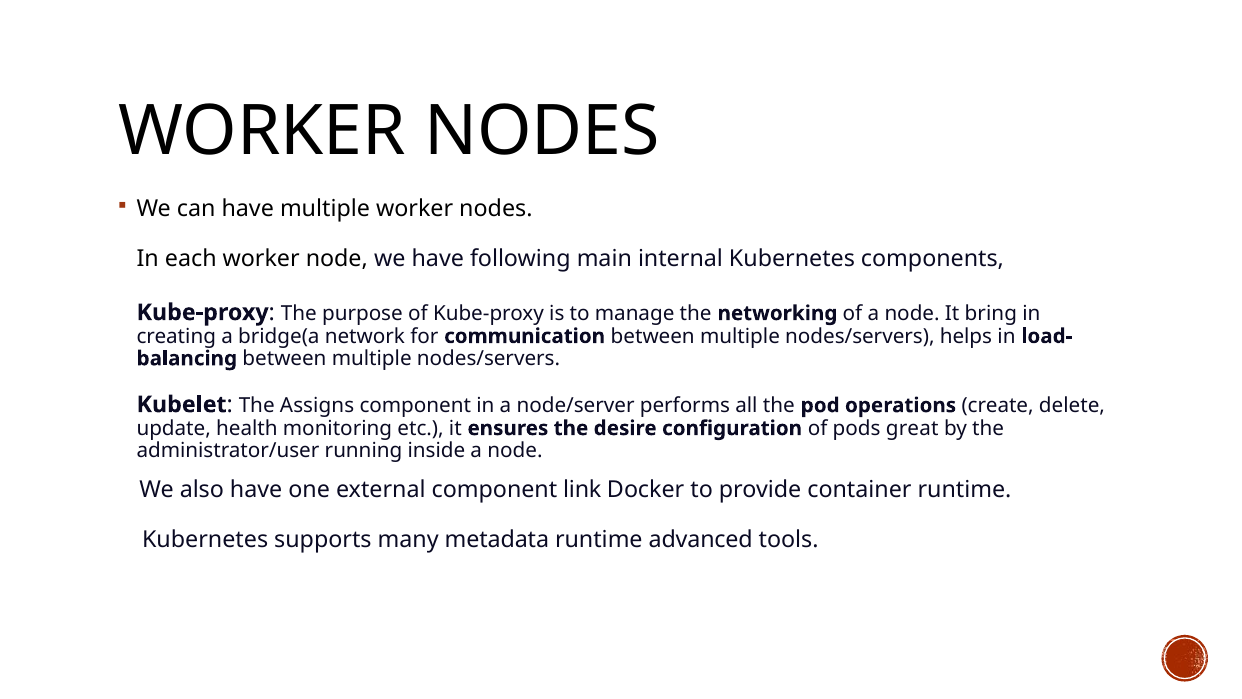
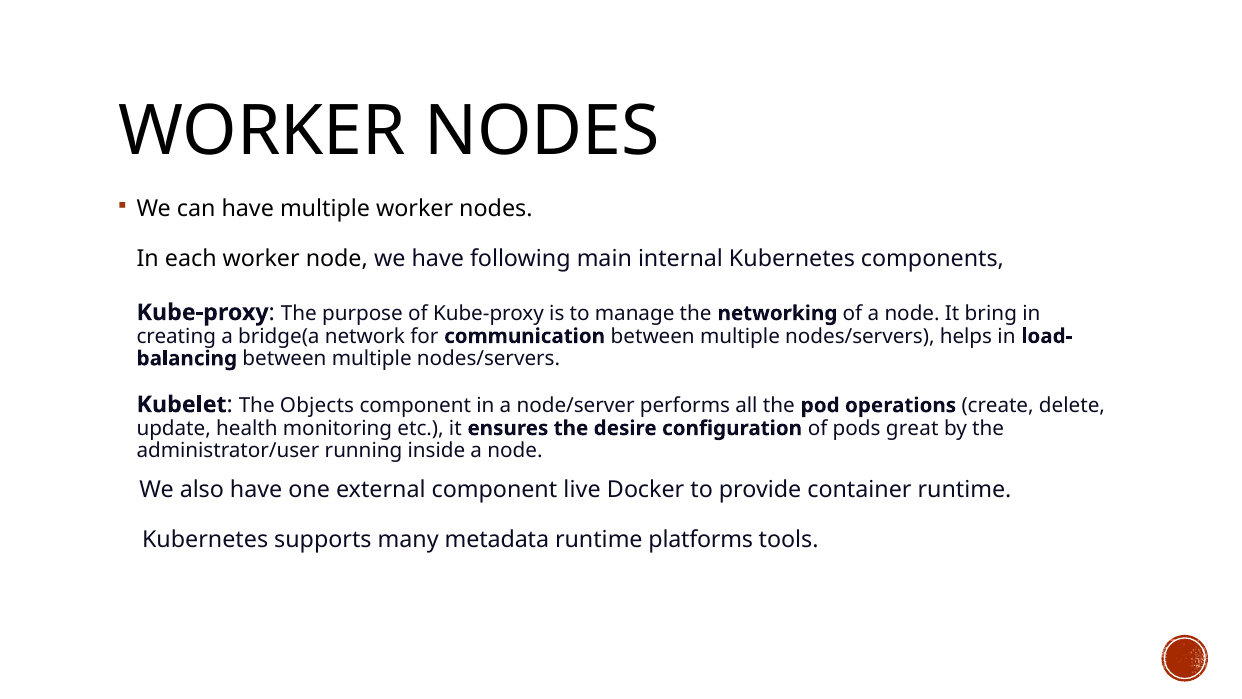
Assigns: Assigns -> Objects (317, 405)
link: link -> live (582, 490)
advanced: advanced -> platforms (701, 540)
